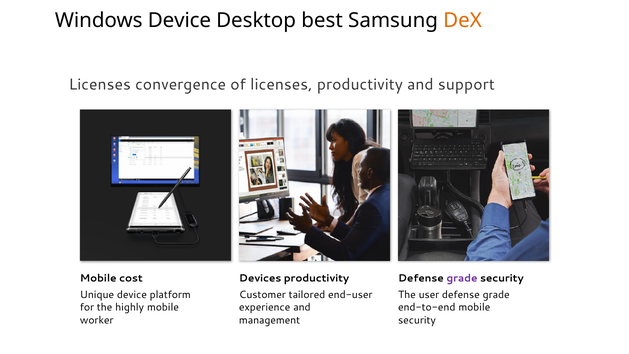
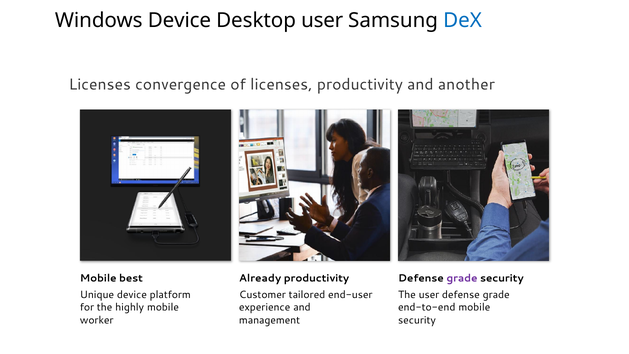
Desktop best: best -> user (322, 20)
DeX colour: orange -> blue (463, 20)
support: support -> another (466, 84)
cost: cost -> best (131, 278)
Devices: Devices -> Already (260, 278)
